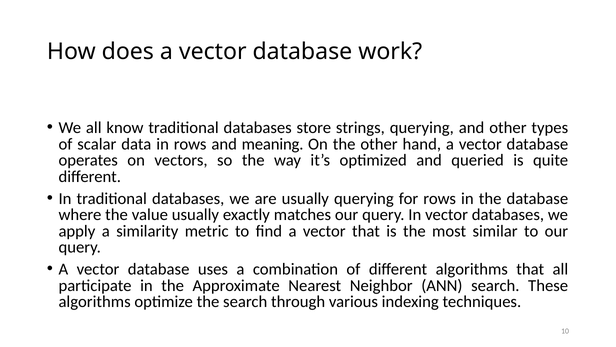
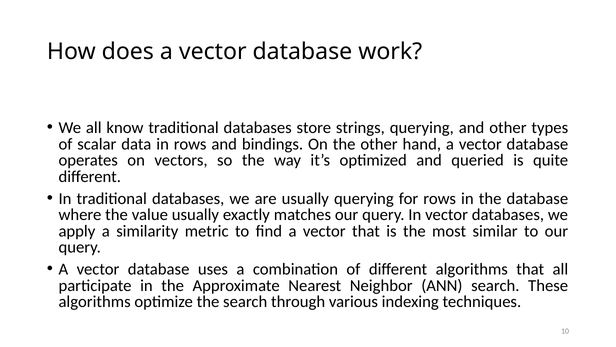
meaning: meaning -> bindings (273, 144)
